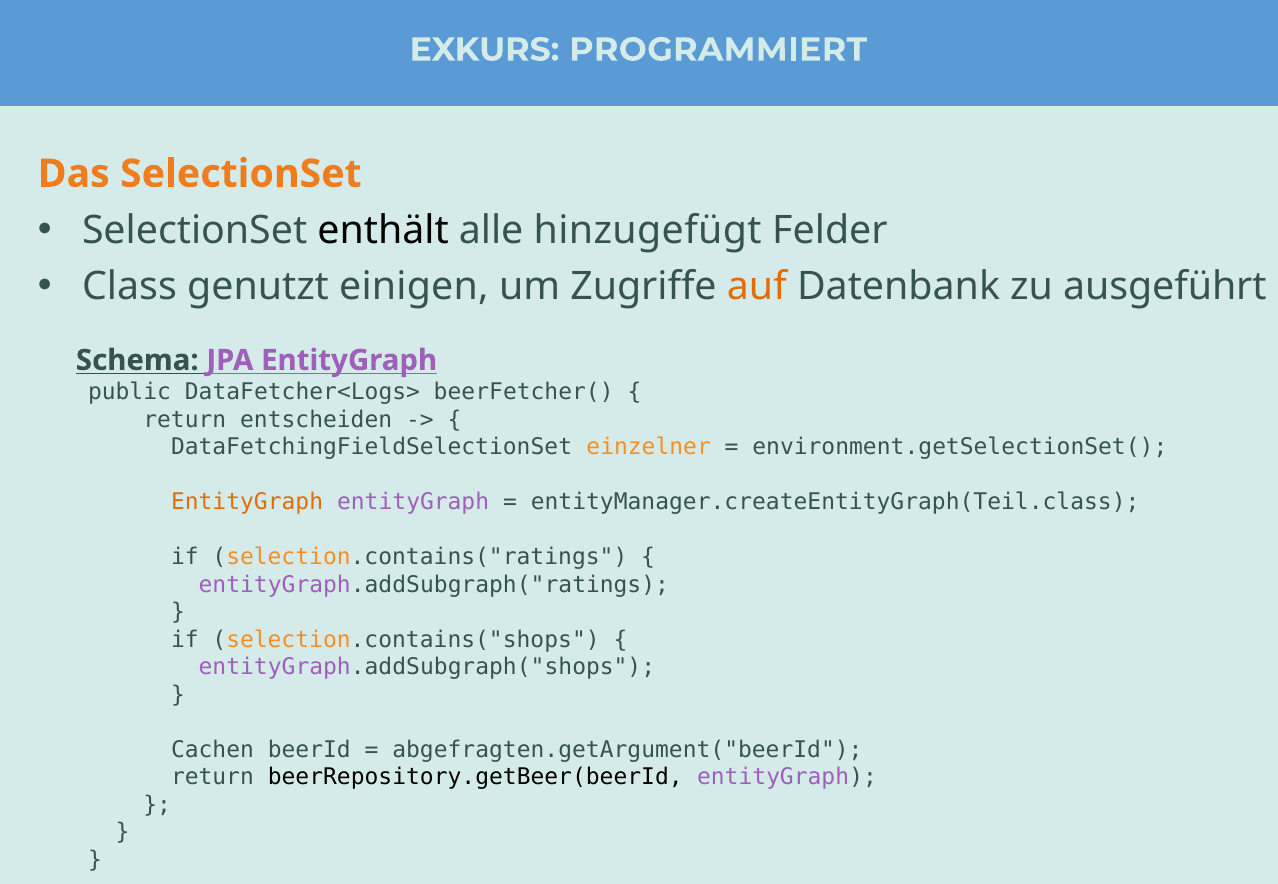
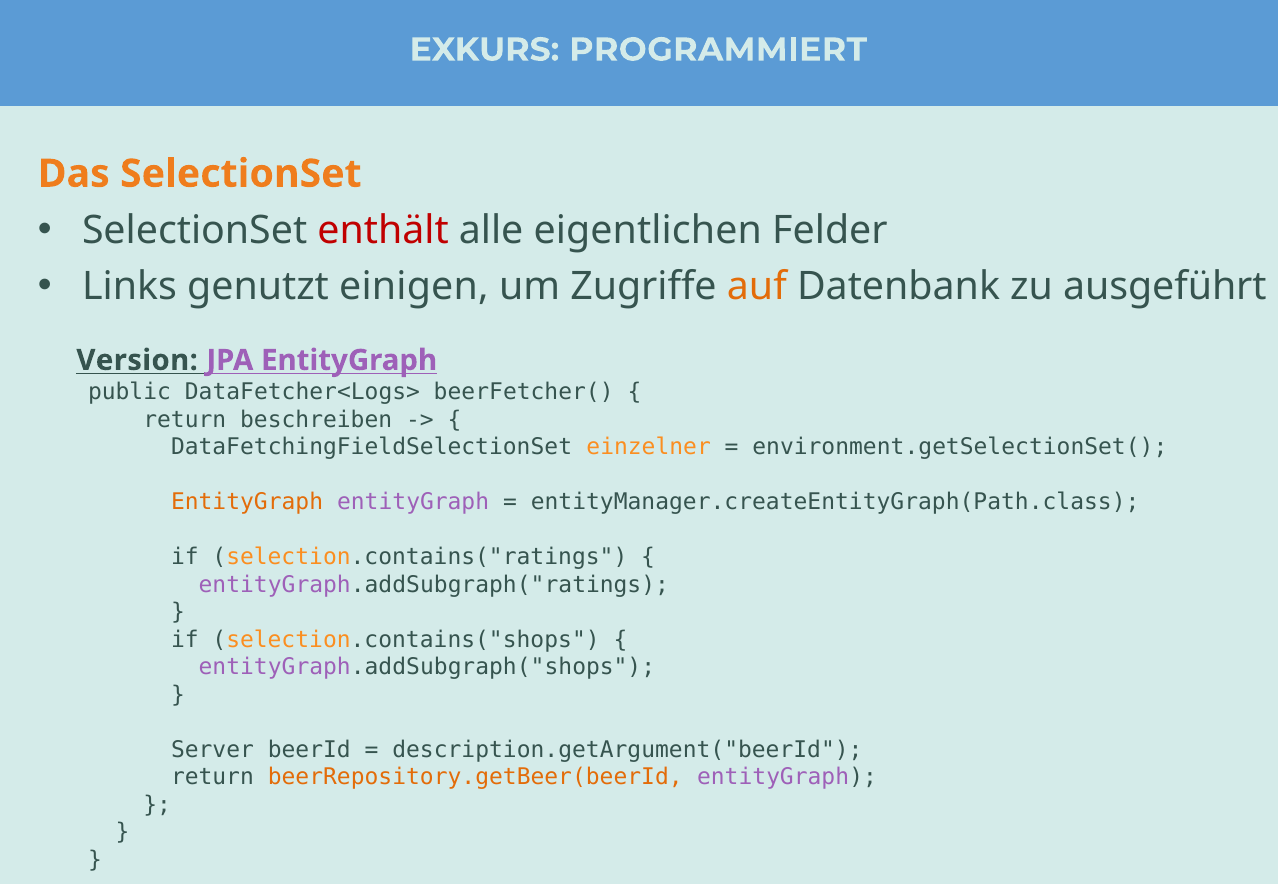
enthält colour: black -> red (383, 231)
hinzugefügt: hinzugefügt -> eigentlichen (648, 231)
Class: Class -> Links (130, 287)
Schema: Schema -> Version (137, 361)
entscheiden: entscheiden -> beschreiben (316, 420)
entityManager.createEntityGraph(Teil.class: entityManager.createEntityGraph(Teil.class -> entityManager.createEntityGraph(Path.class (835, 502)
Cachen: Cachen -> Server (212, 750)
abgefragten.getArgument("beerId: abgefragten.getArgument("beerId -> description.getArgument("beerId (627, 750)
beerRepository.getBeer(beerId colour: black -> orange (475, 778)
